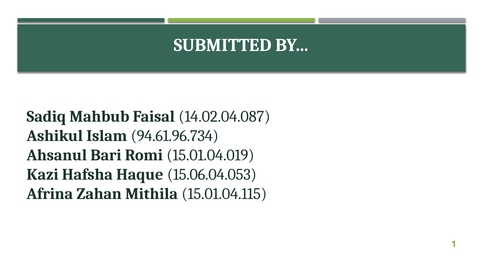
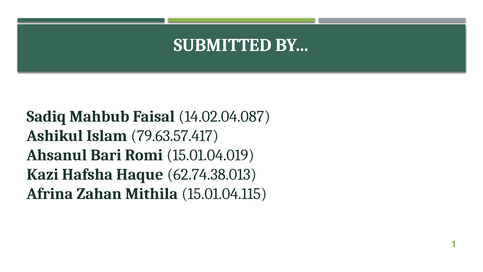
94.61.96.734: 94.61.96.734 -> 79.63.57.417 (175, 136)
15.06.04.053: 15.06.04.053 -> 62.74.38.013 (212, 174)
